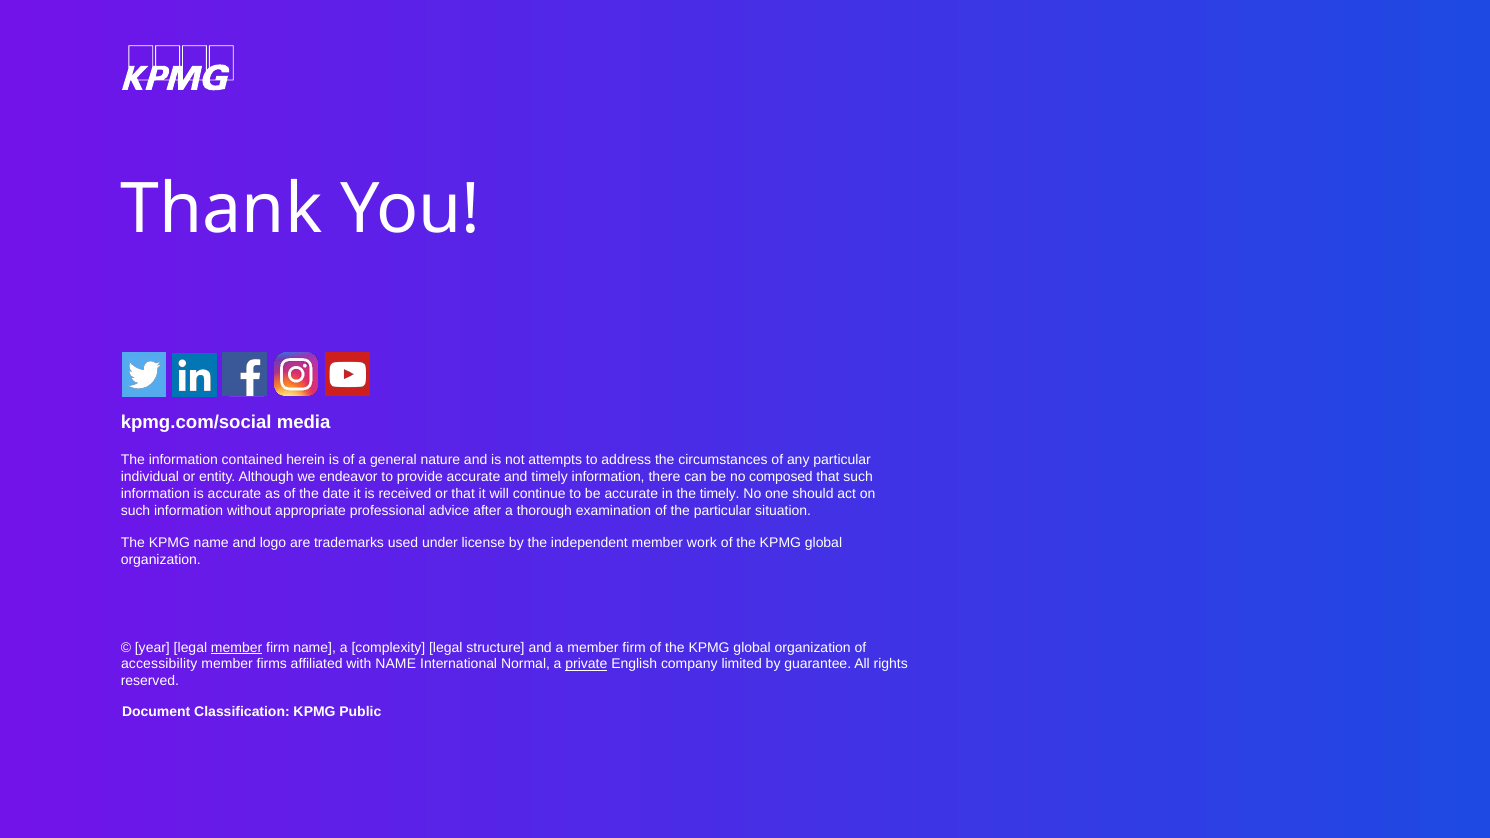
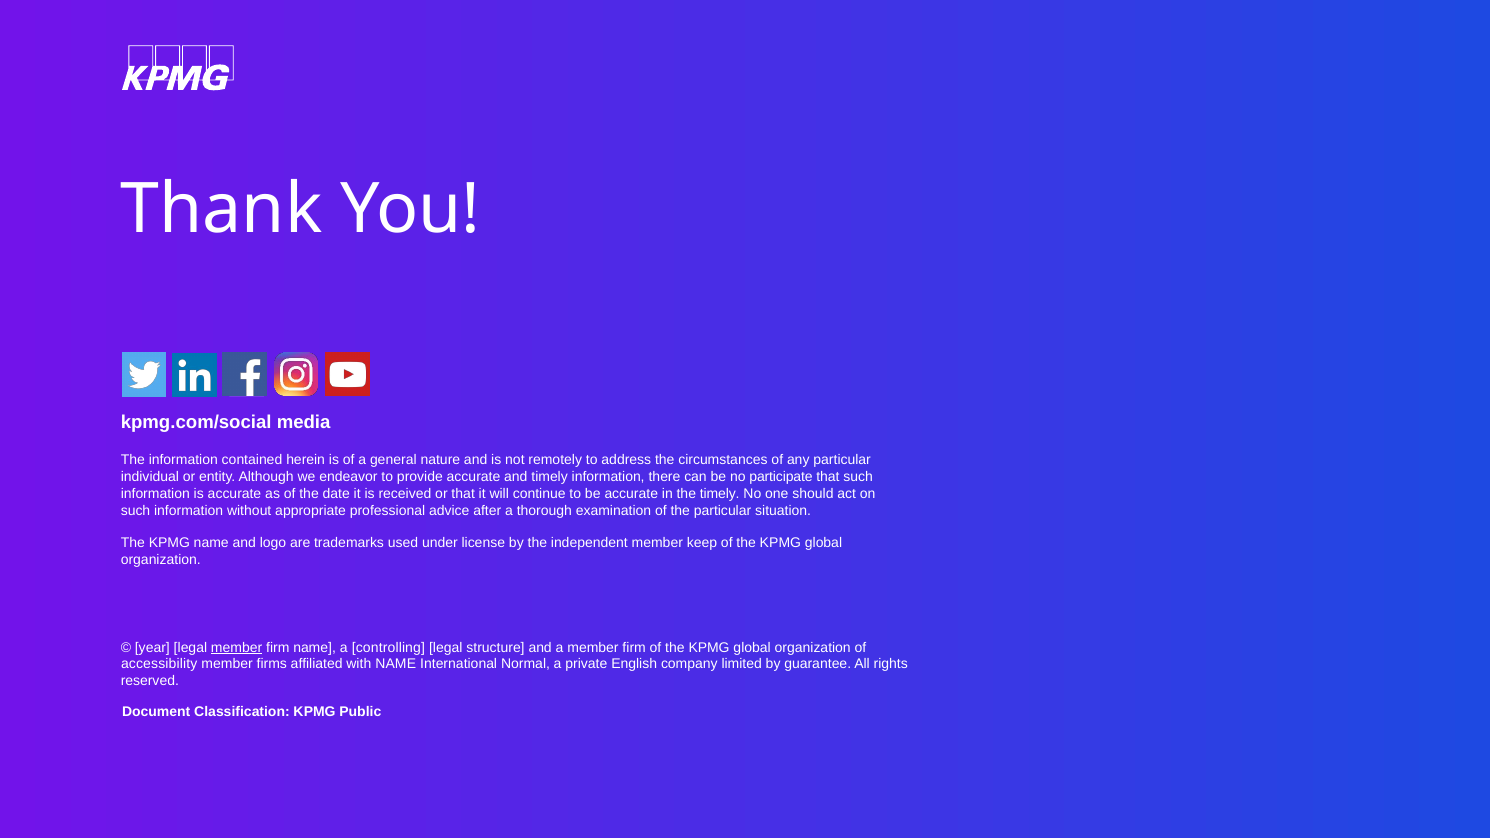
attempts: attempts -> remotely (555, 460)
composed: composed -> participate (781, 477)
work: work -> keep (702, 543)
complexity: complexity -> controlling (388, 648)
private underline: present -> none (586, 664)
